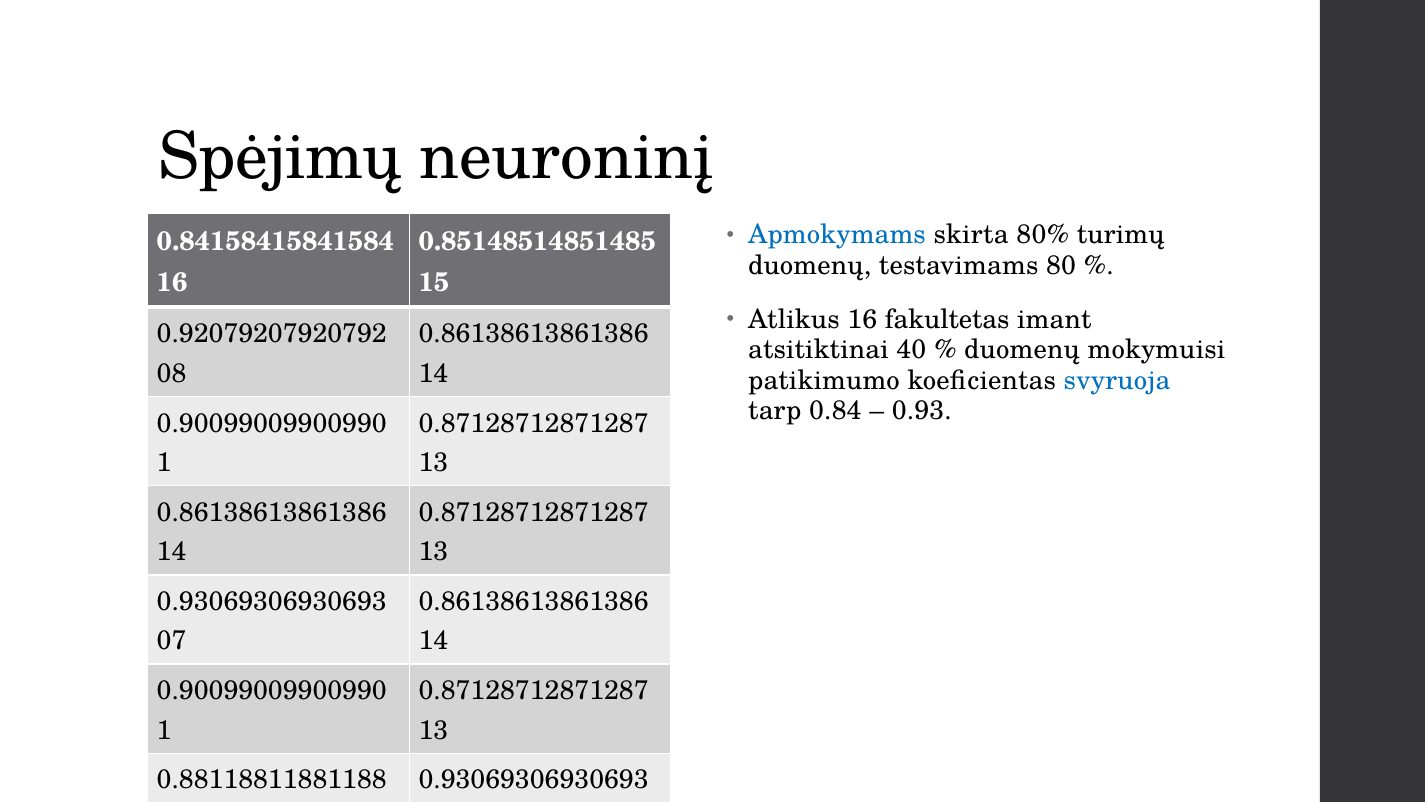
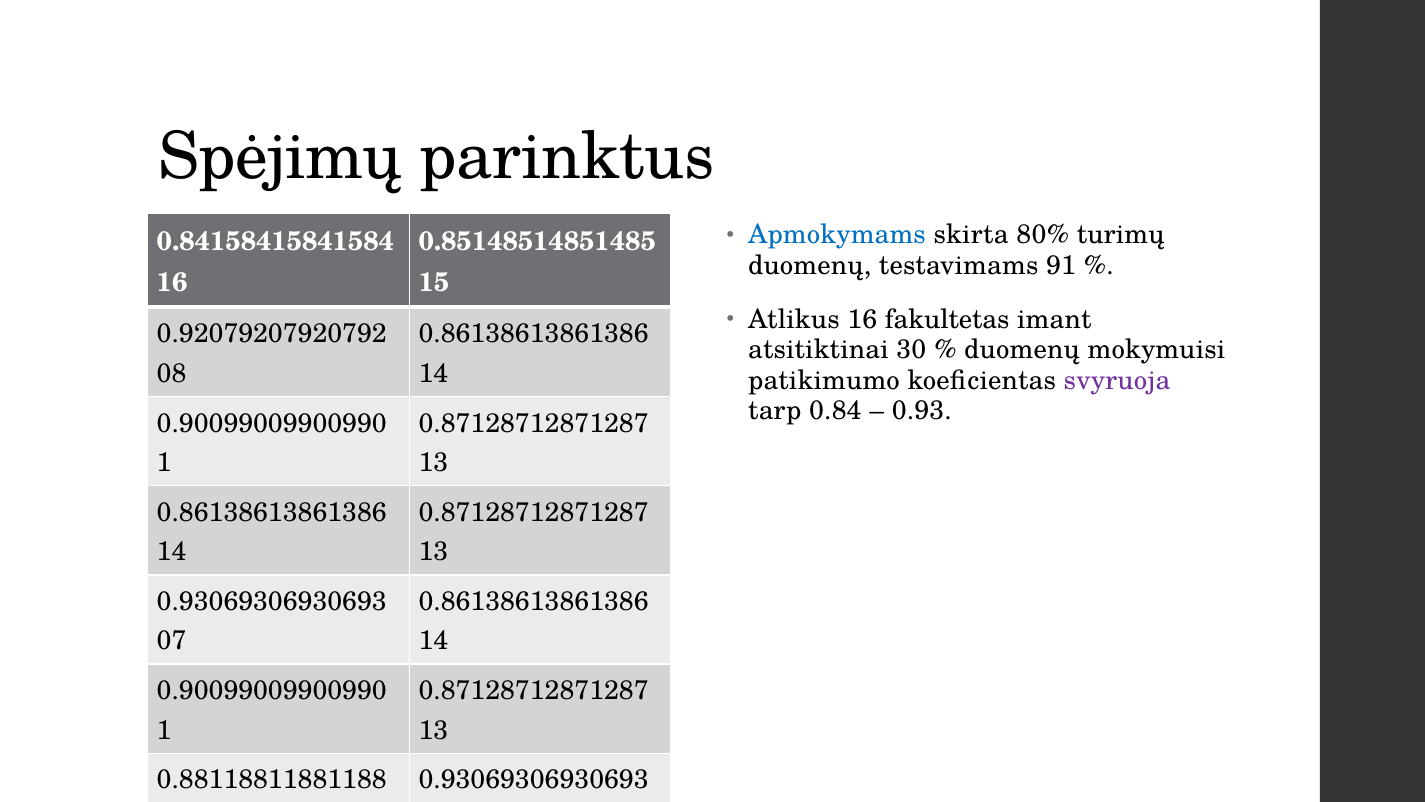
neuroninį: neuroninį -> parinktus (567, 157)
80: 80 -> 91 (1061, 265)
40: 40 -> 30 (911, 350)
svyruoja colour: blue -> purple (1117, 380)
